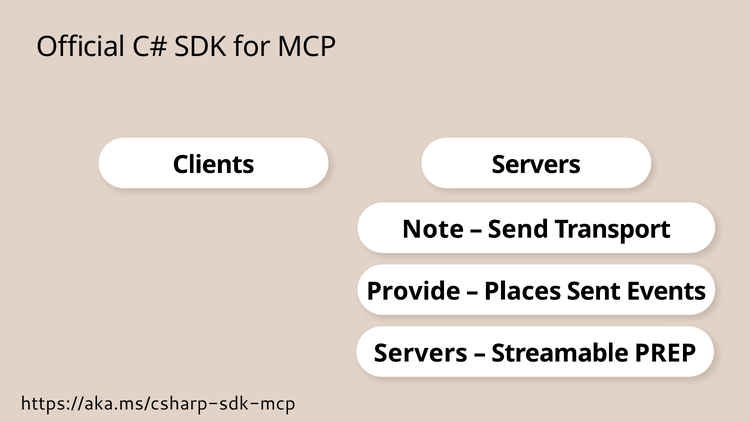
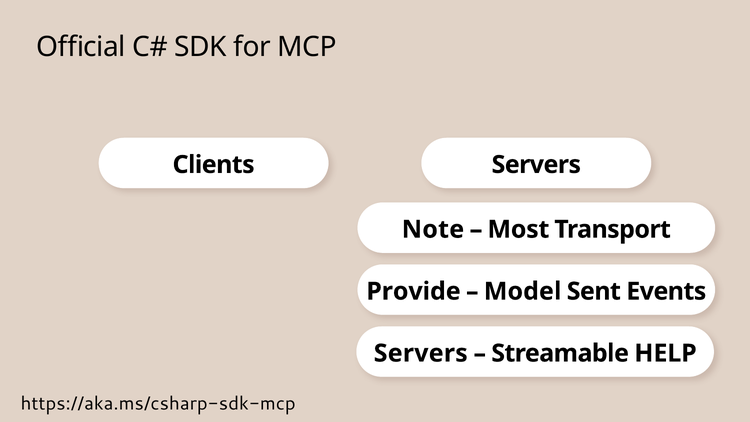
Send: Send -> Most (518, 229)
Places: Places -> Model (523, 291)
PREP: PREP -> HELP (666, 353)
